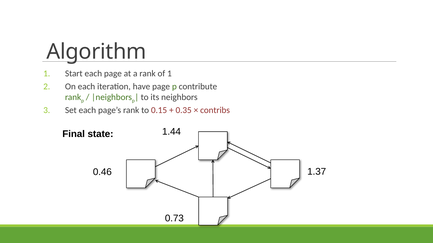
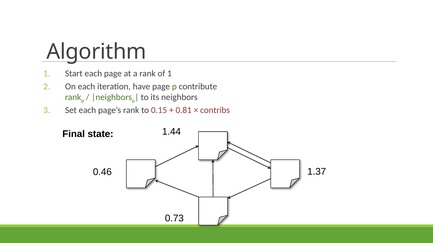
0.35: 0.35 -> 0.81 (184, 110)
